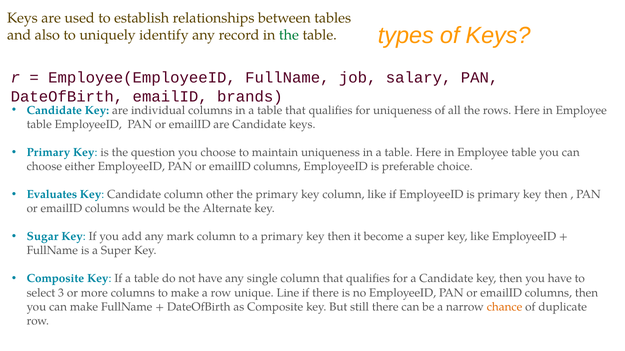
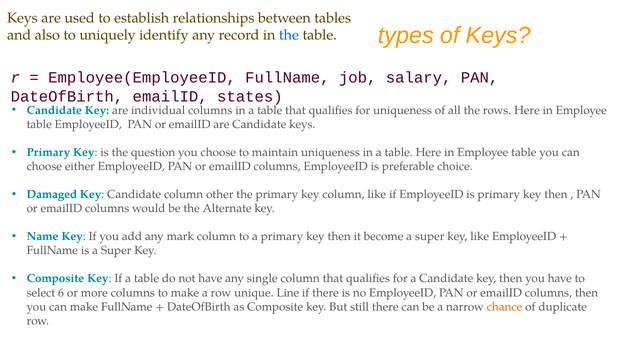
the colour: green -> blue (289, 35)
brands: brands -> states (250, 97)
Evaluates: Evaluates -> Damaged (52, 195)
Sugar: Sugar -> Name (43, 237)
3: 3 -> 6 (61, 293)
